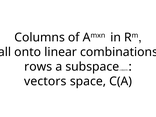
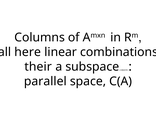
onto: onto -> here (28, 52)
rows: rows -> their (38, 67)
vectors: vectors -> parallel (45, 81)
